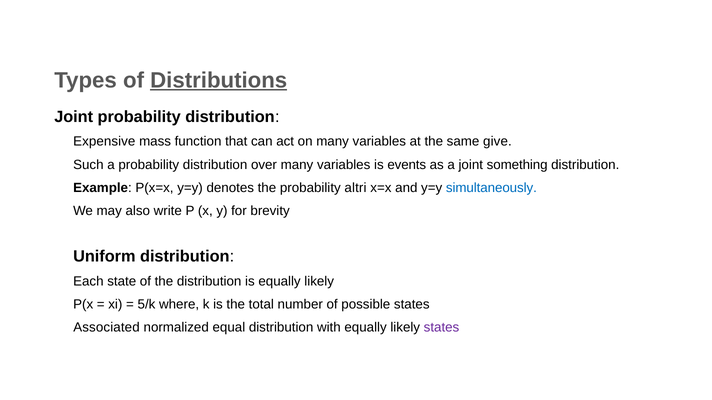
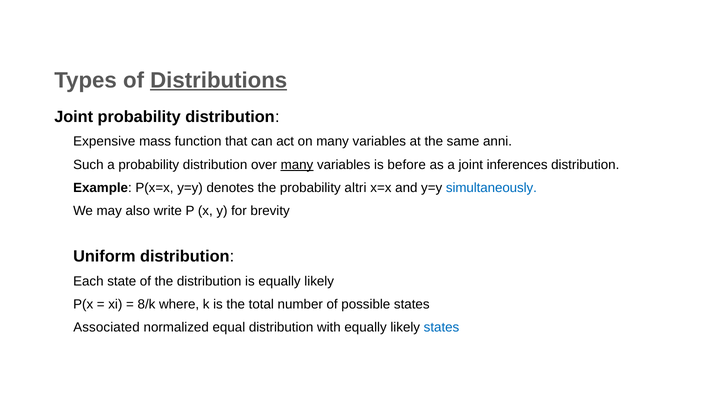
give: give -> anni (498, 142)
many underline: none -> present (297, 165)
events: events -> before (407, 165)
something: something -> inferences (517, 165)
5/k: 5/k -> 8/k (147, 305)
states colour: purple -> blue (442, 328)
